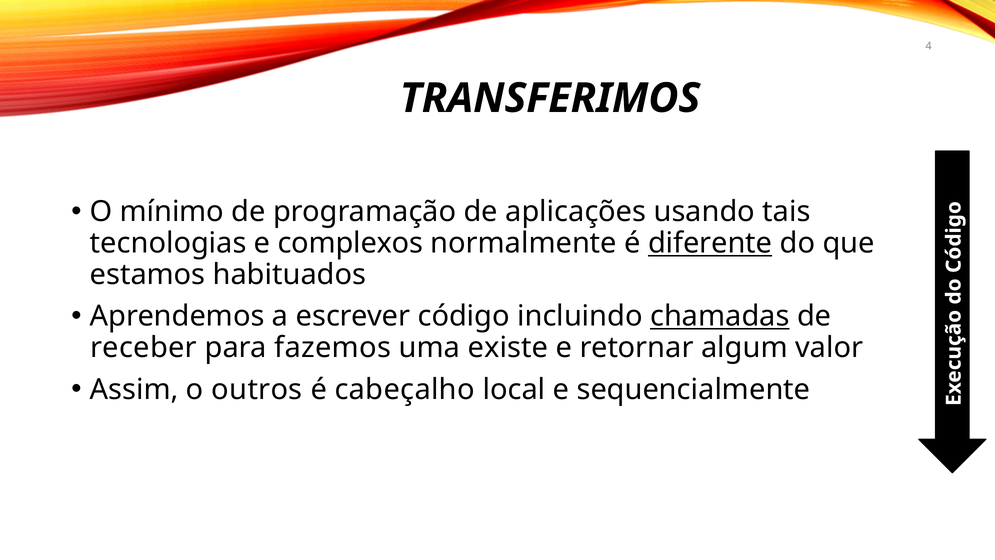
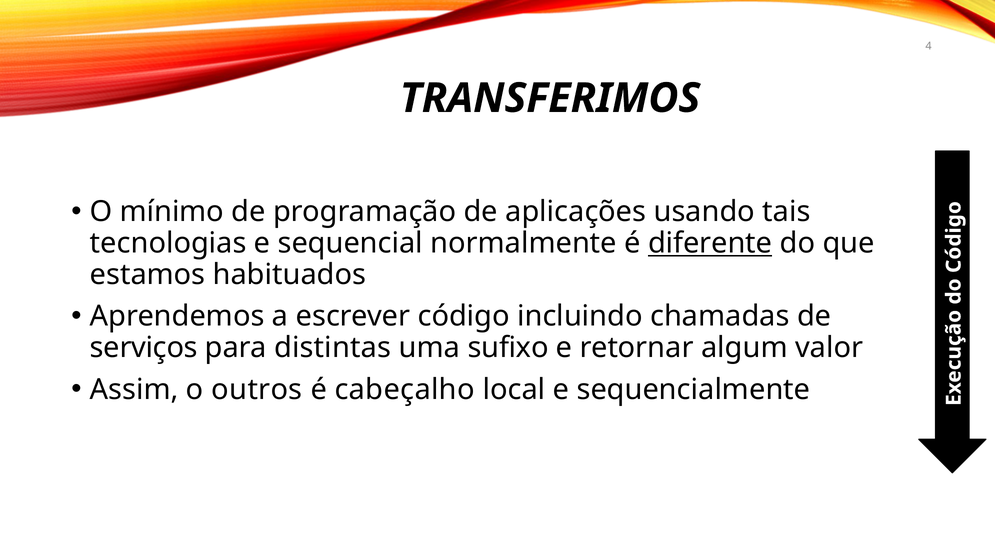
complexos: complexos -> sequencial (350, 243)
chamadas underline: present -> none (720, 316)
receber: receber -> serviços (144, 348)
fazemos: fazemos -> distintas (333, 348)
existe: existe -> sufixo (508, 348)
